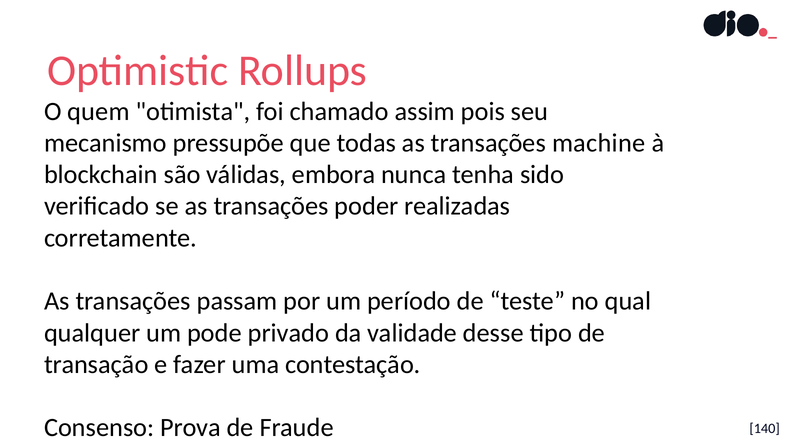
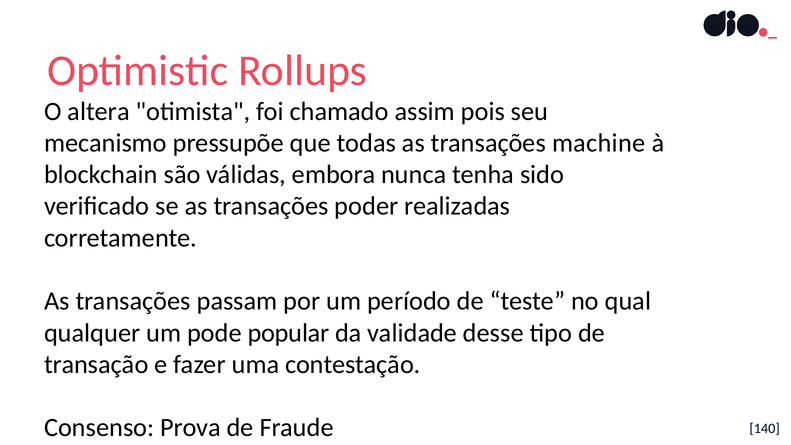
quem: quem -> altera (99, 111)
privado: privado -> popular (289, 333)
